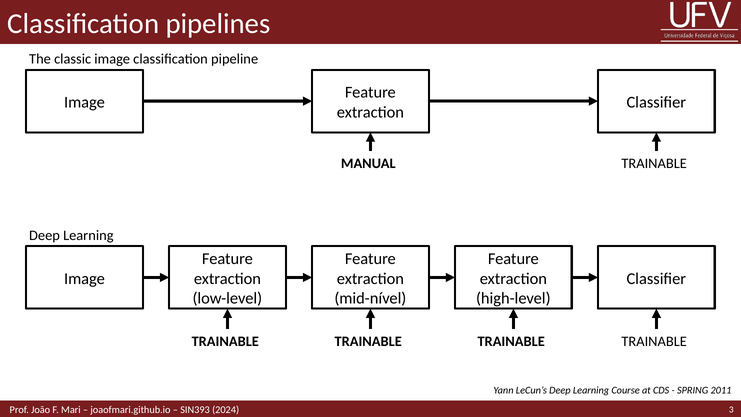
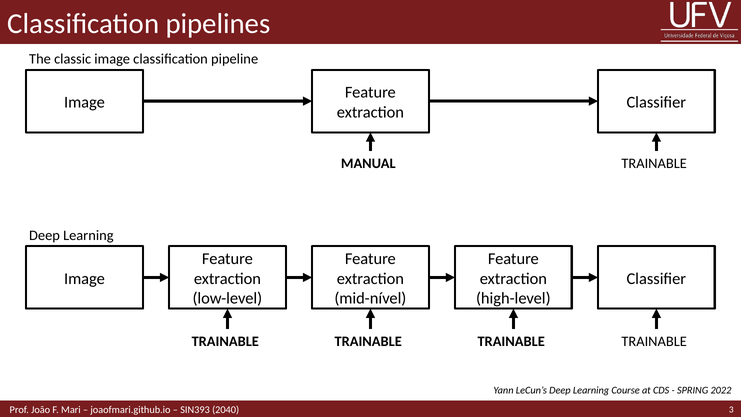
2011: 2011 -> 2022 (721, 390)
2024: 2024 -> 2040 (226, 410)
